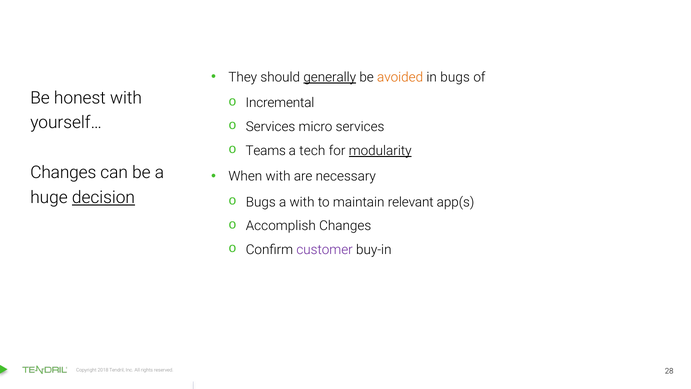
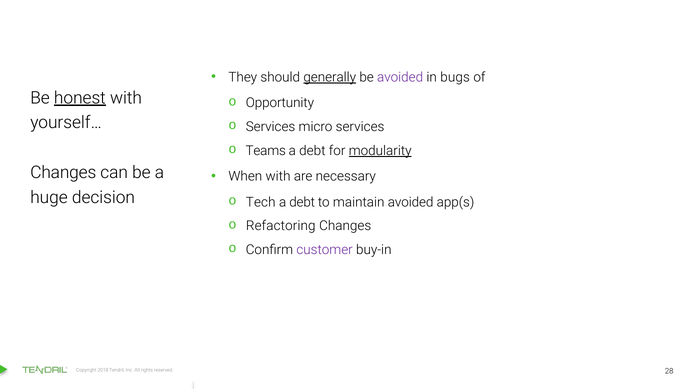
avoided colour: orange -> purple (400, 77)
honest underline: none -> present (80, 98)
Incremental: Incremental -> Opportunity (280, 103)
tech: tech -> debt (312, 151)
decision underline: present -> none (103, 197)
Bugs: Bugs -> Tech (261, 202)
with: with -> debt (302, 202)
maintain relevant: relevant -> avoided (411, 202)
Accomplish: Accomplish -> Refactoring (281, 226)
